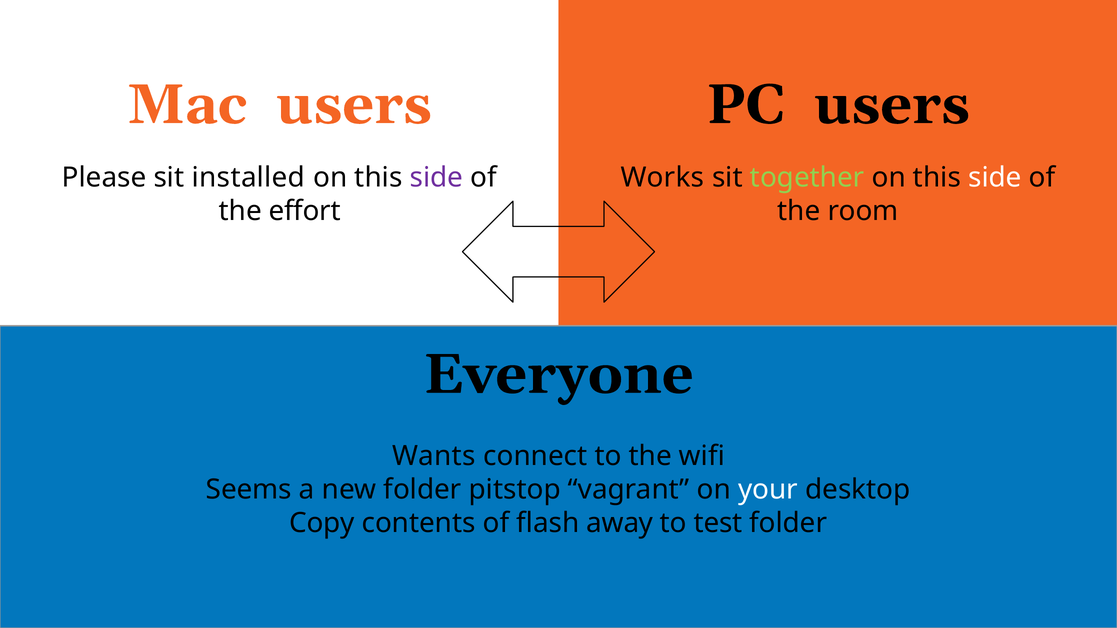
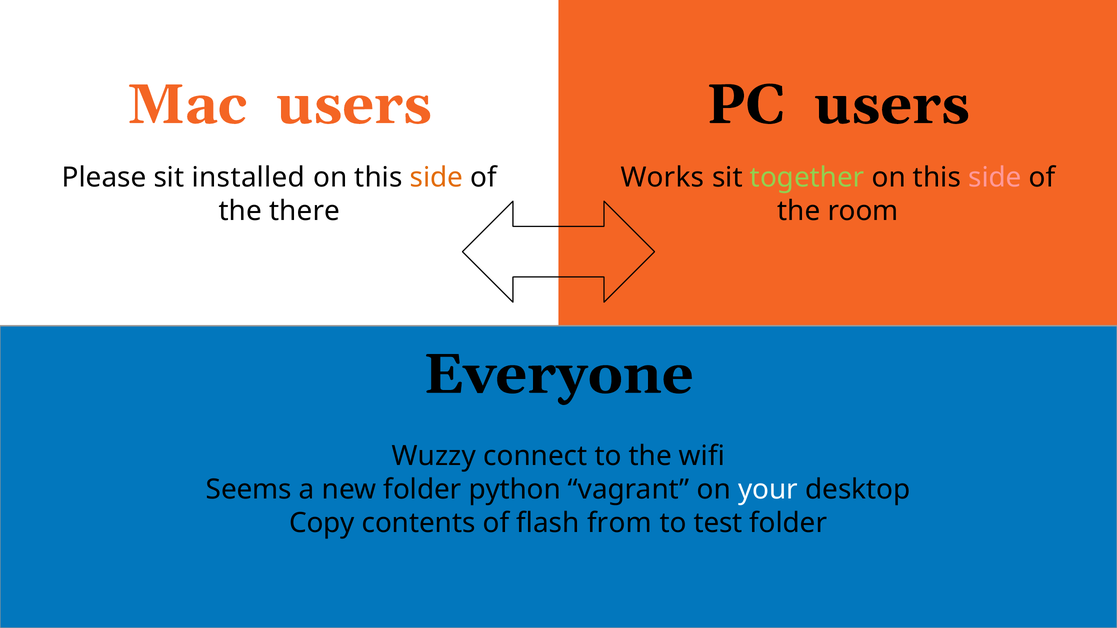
side colour: purple -> orange (436, 178)
side colour: white -> pink (995, 178)
effort: effort -> there (305, 211)
Wants: Wants -> Wuzzy (434, 456)
pitstop: pitstop -> python (515, 490)
away: away -> from (620, 523)
